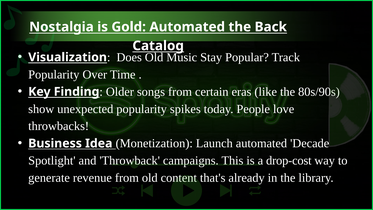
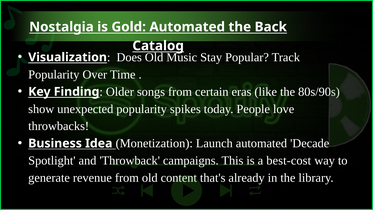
drop-cost: drop-cost -> best-cost (289, 160)
